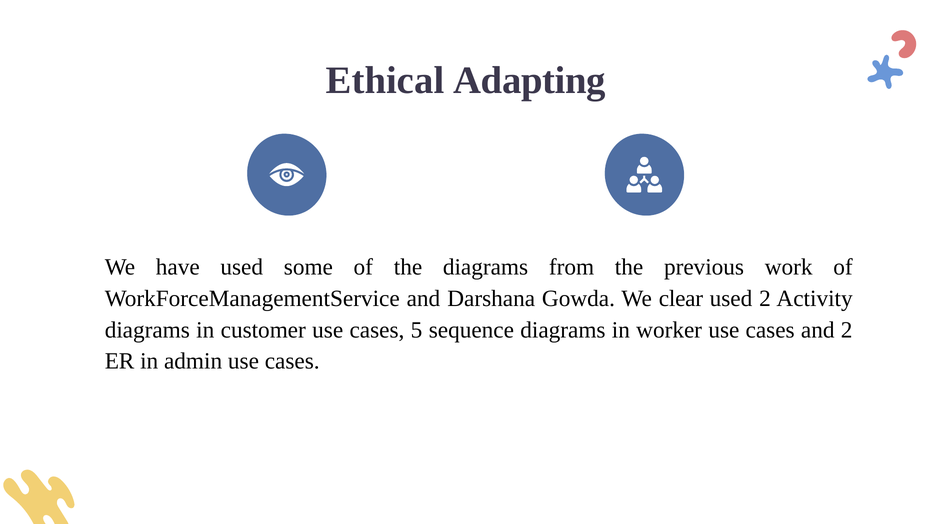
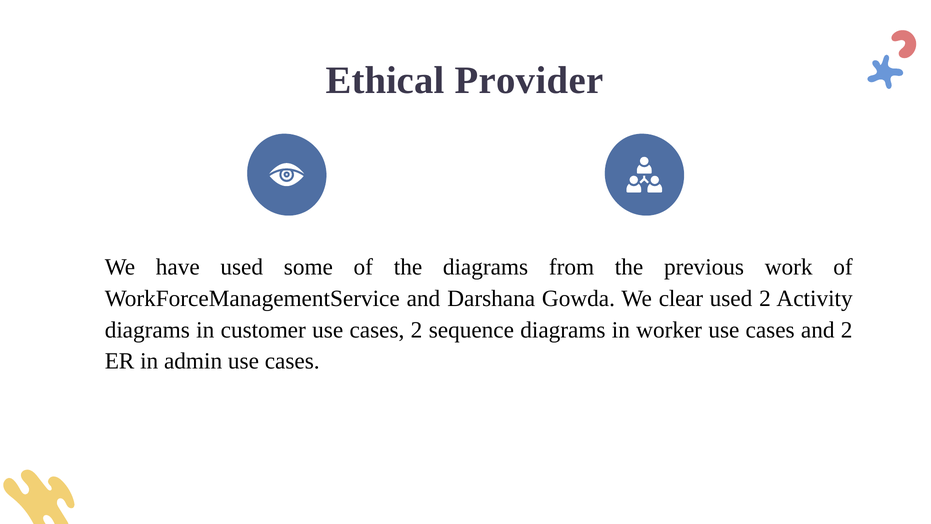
Adapting: Adapting -> Provider (529, 81)
cases 5: 5 -> 2 (417, 330)
